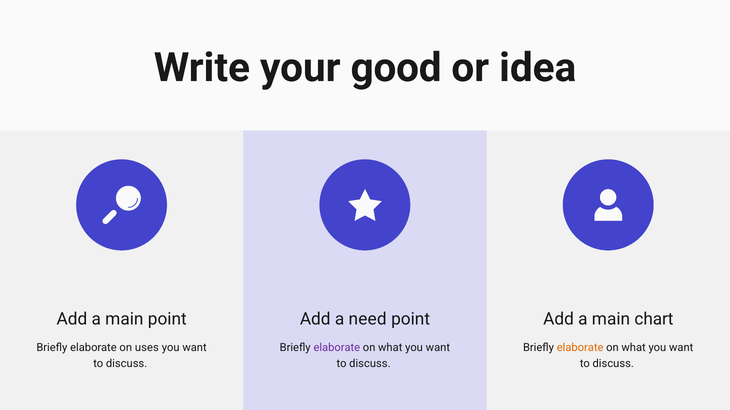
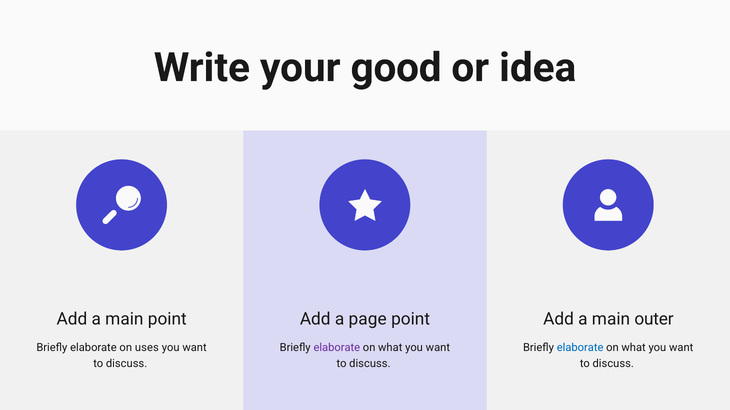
need: need -> page (368, 320)
chart: chart -> outer (654, 320)
elaborate colour: orange -> blue (580, 348)
